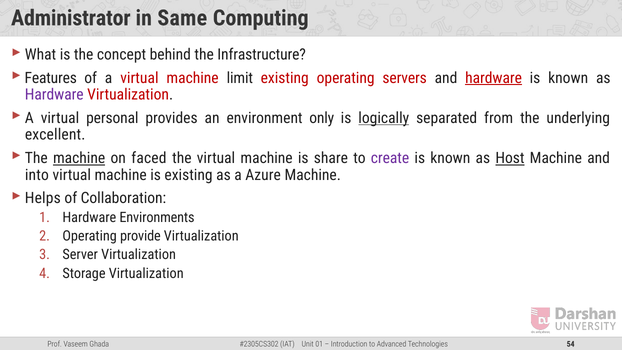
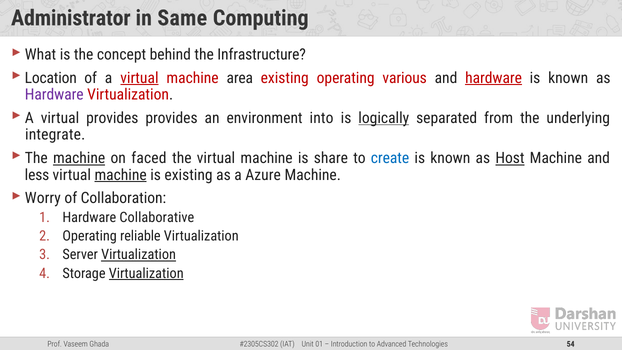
Features: Features -> Location (51, 78)
virtual underline: none -> present (139, 78)
limit: limit -> area (240, 78)
servers: servers -> various (405, 78)
virtual personal: personal -> provides (112, 118)
only: only -> into (322, 118)
excellent: excellent -> integrate (55, 135)
create colour: purple -> blue (390, 158)
into: into -> less (37, 175)
machine underline: none -> present (121, 175)
Helps: Helps -> Worry (43, 198)
Environments: Environments -> Collaborative (157, 217)
provide: provide -> reliable (140, 236)
Virtualization underline: none -> present (139, 255)
Virtualization underline: none -> present (146, 273)
